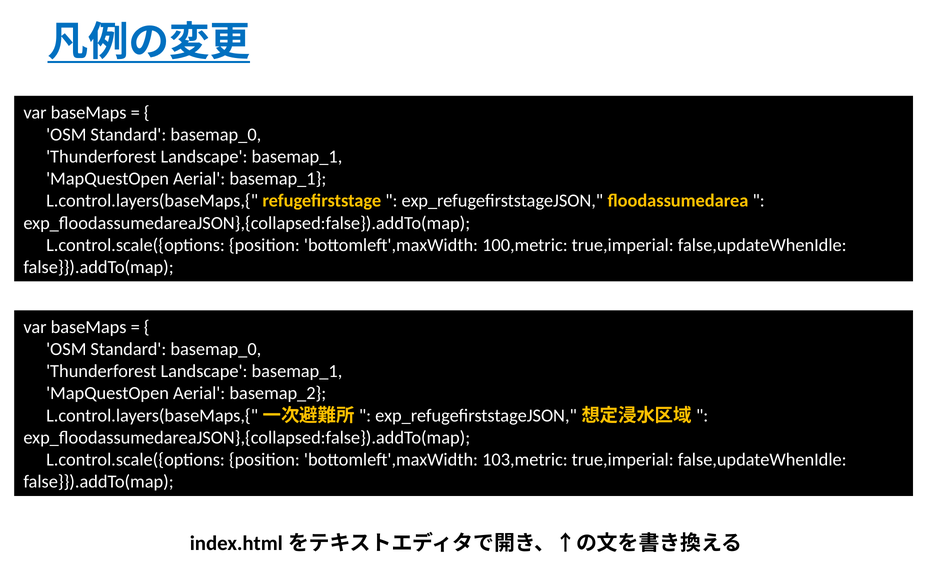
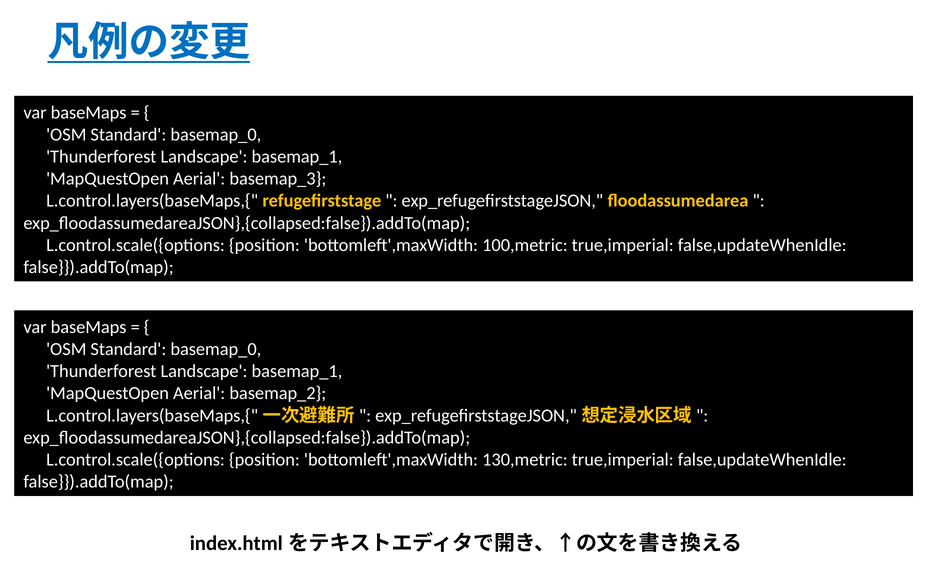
Aerial basemap_1: basemap_1 -> basemap_3 (278, 179)
103,metric: 103,metric -> 130,metric (525, 460)
